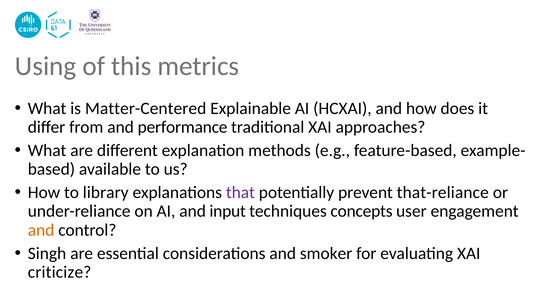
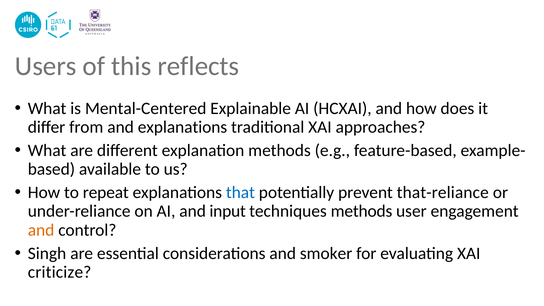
Using: Using -> Users (46, 66)
metrics: metrics -> reflects (198, 66)
Matter-Centered: Matter-Centered -> Mental-Centered (146, 108)
and performance: performance -> explanations (182, 127)
library: library -> repeat (106, 193)
that colour: purple -> blue (240, 193)
techniques concepts: concepts -> methods (362, 211)
